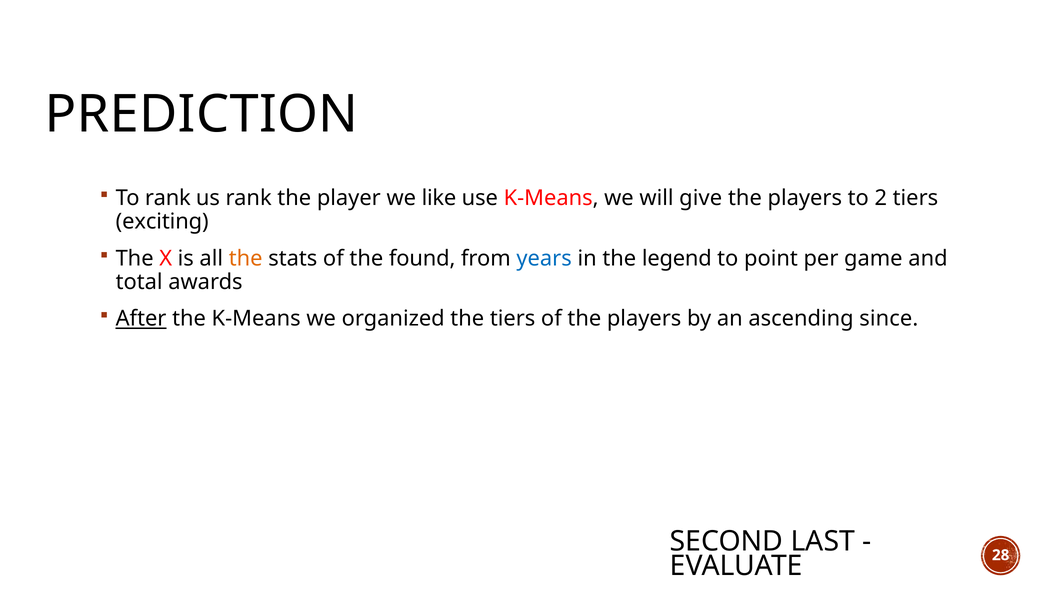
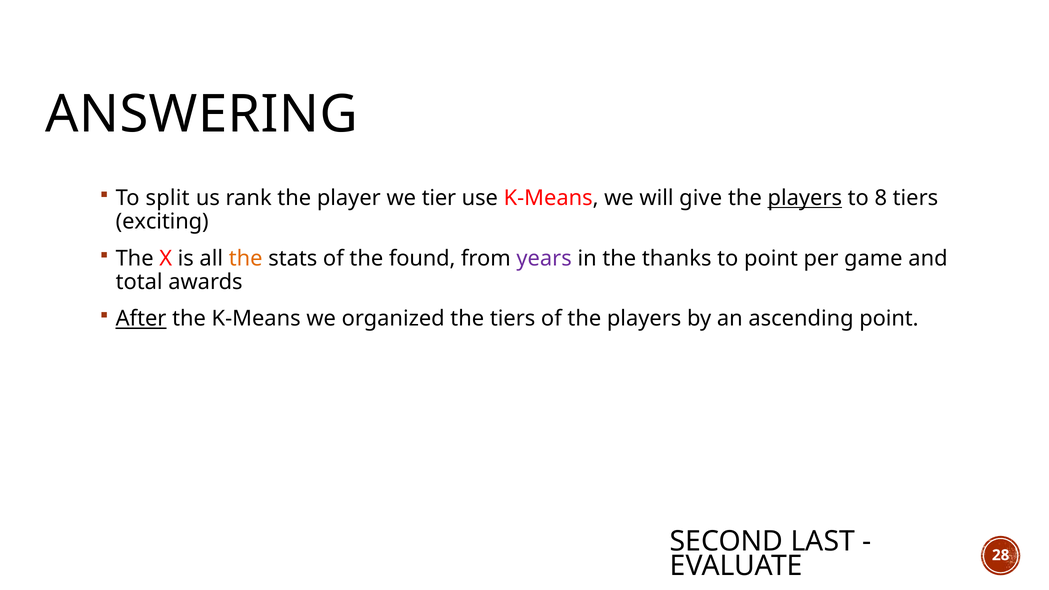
PREDICTION: PREDICTION -> ANSWERING (201, 114)
To rank: rank -> split (168, 198)
like: like -> tier (439, 198)
players underline: none -> present (805, 198)
2: 2 -> 8 (881, 198)
years colour: blue -> purple (544, 258)
legend: legend -> thanks (677, 258)
ascending since: since -> point (889, 319)
